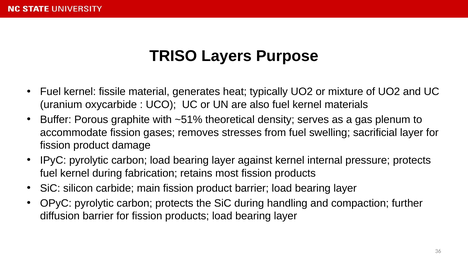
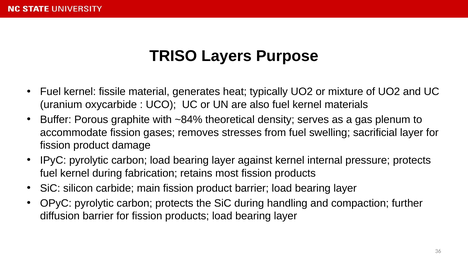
~51%: ~51% -> ~84% (189, 120)
